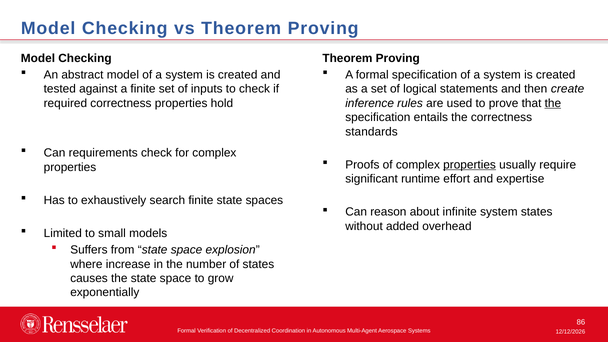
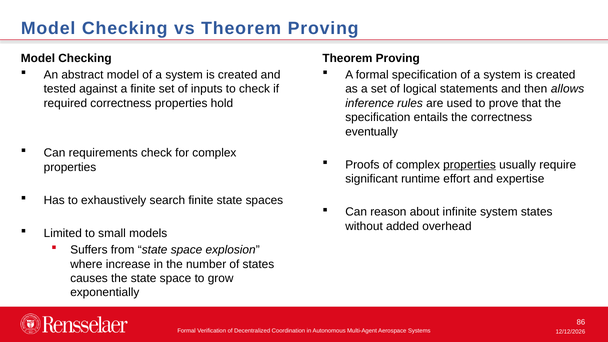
create: create -> allows (568, 89)
the underline: present -> none (553, 103)
standards: standards -> eventually (372, 132)
